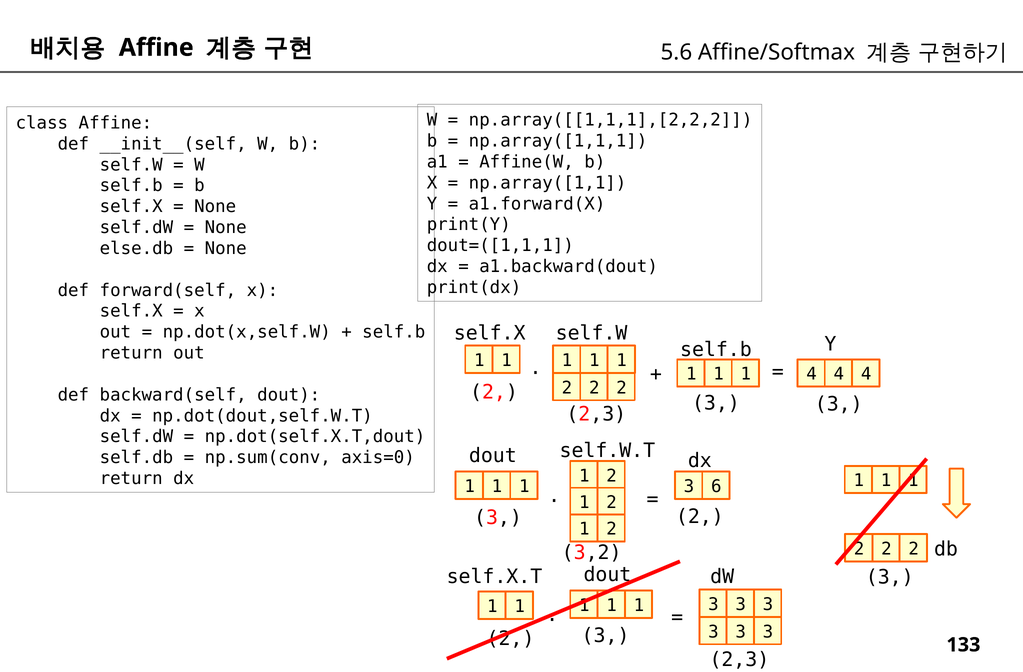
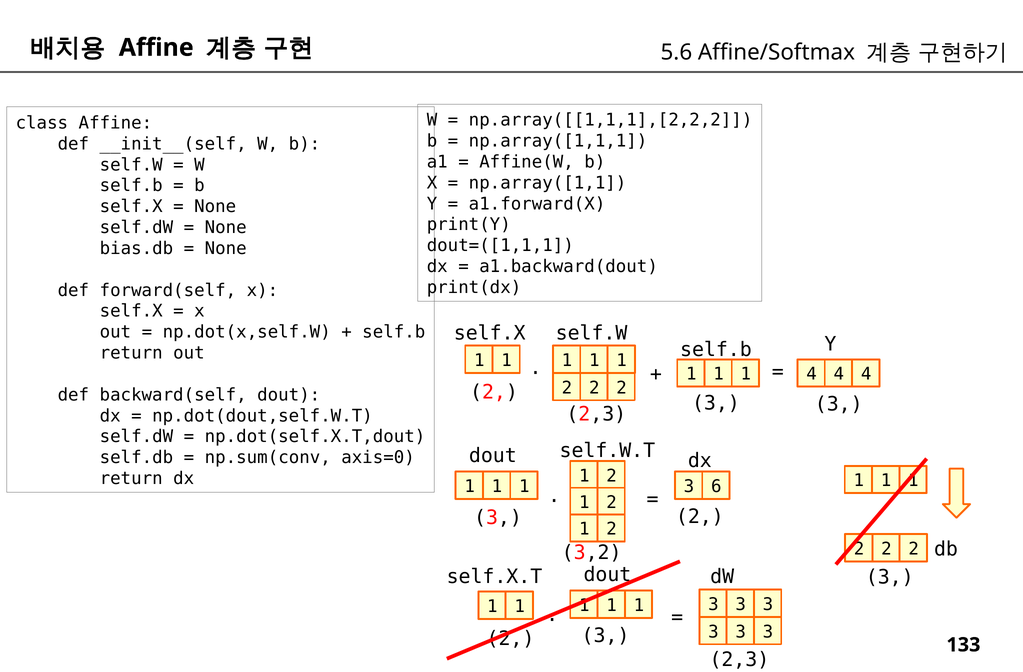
else.db: else.db -> bias.db (136, 248)
